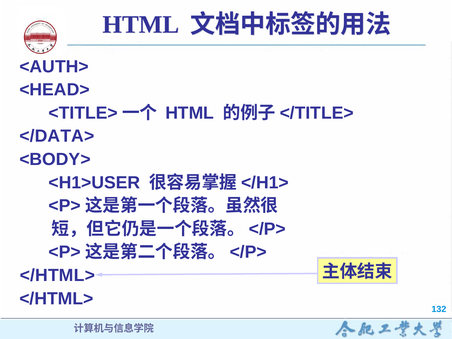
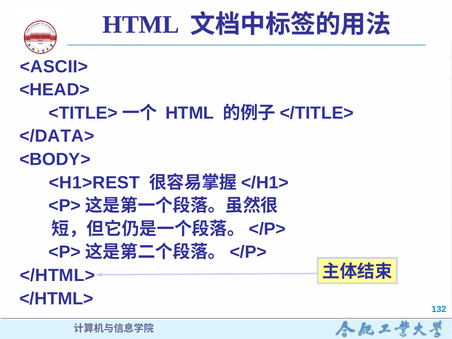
<AUTH>: <AUTH> -> <ASCII> (54, 67)
<H1>USER: <H1>USER -> <H1>REST (94, 183)
